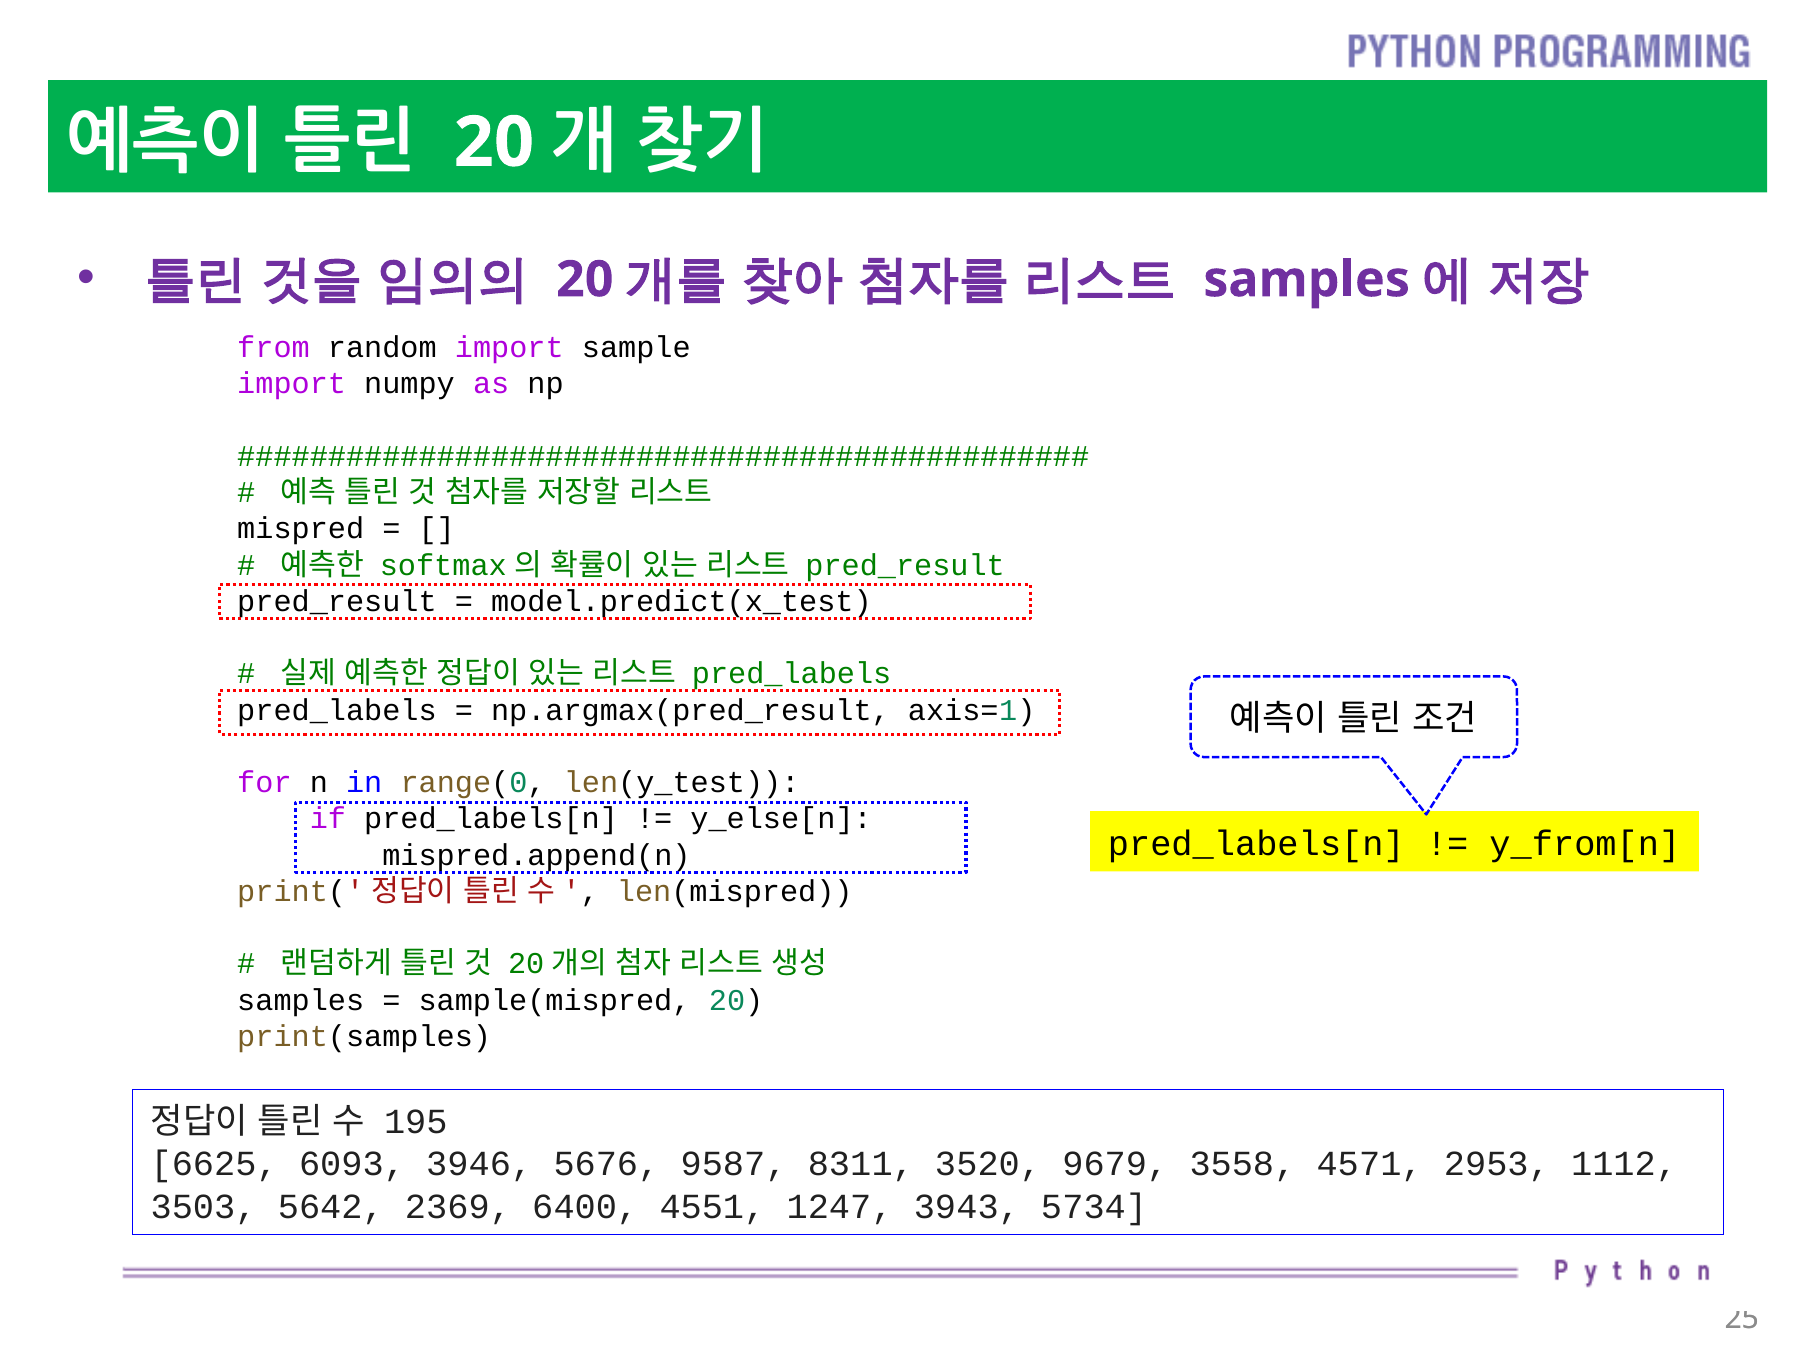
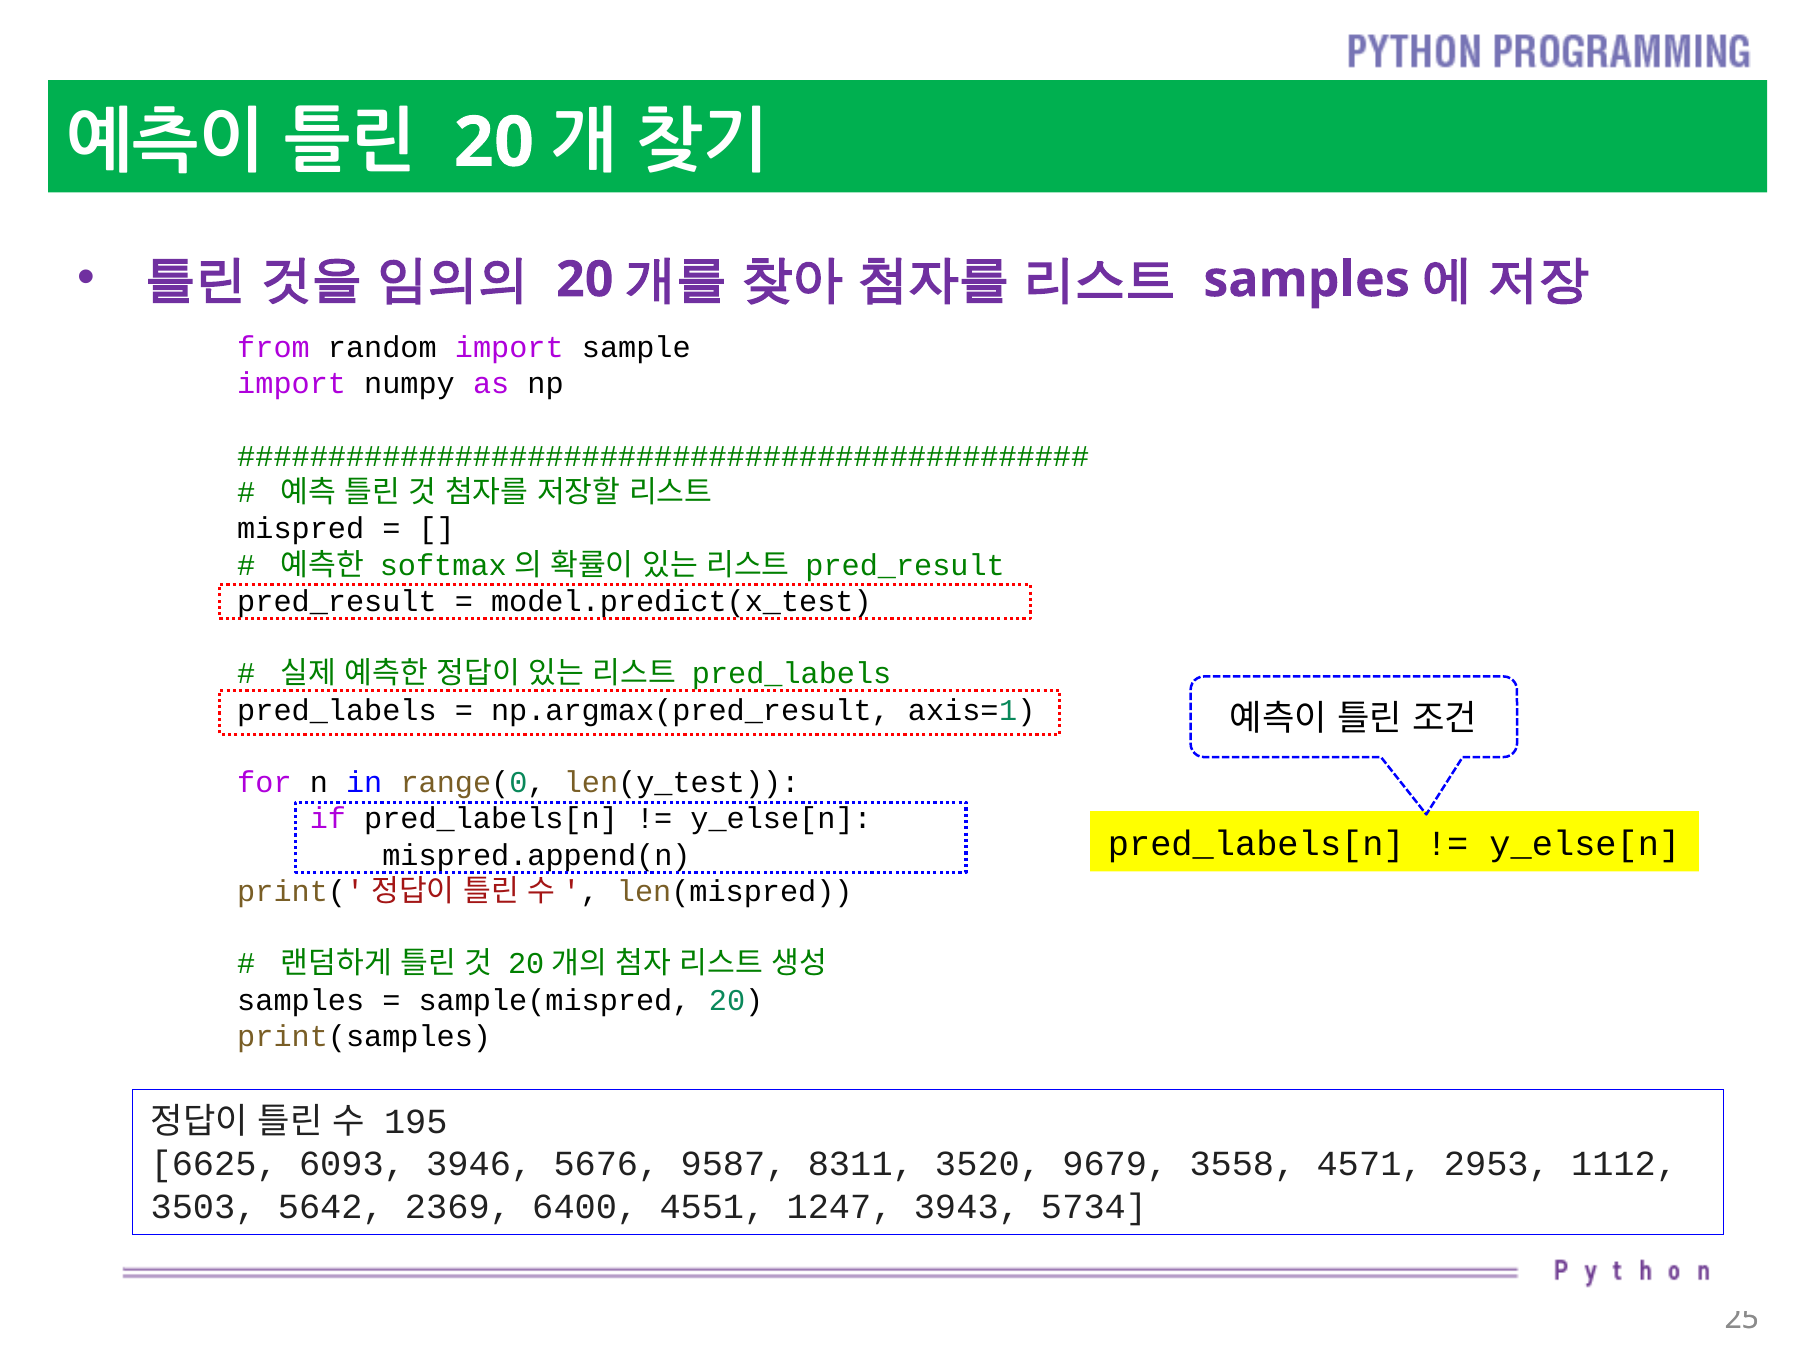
y_from[n: y_from[n -> y_else[n (1585, 844)
